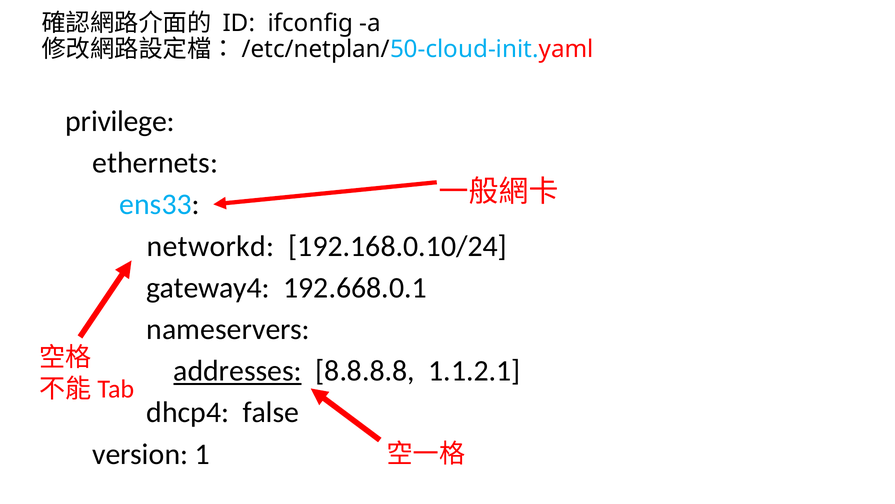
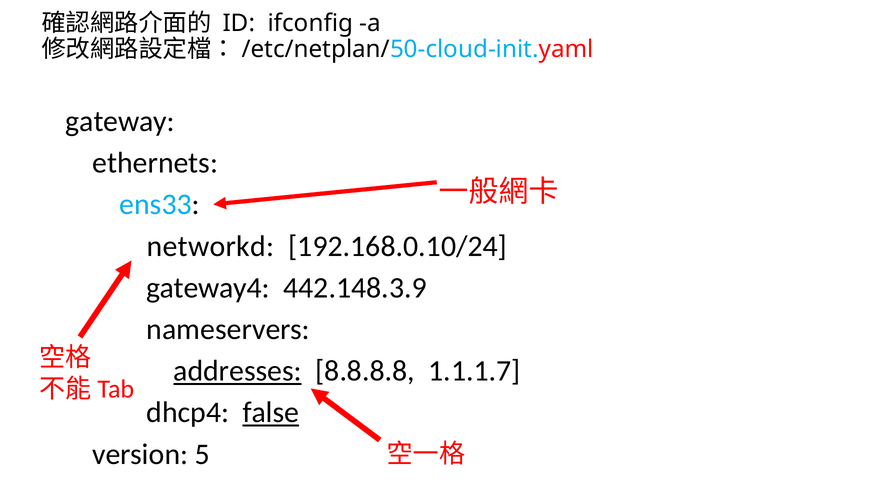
privilege: privilege -> gateway (120, 121)
192.668.0.1: 192.668.0.1 -> 442.148.3.9 (355, 287)
1.1.2.1: 1.1.2.1 -> 1.1.1.7 (474, 371)
false underline: none -> present (271, 412)
1: 1 -> 5 (203, 454)
